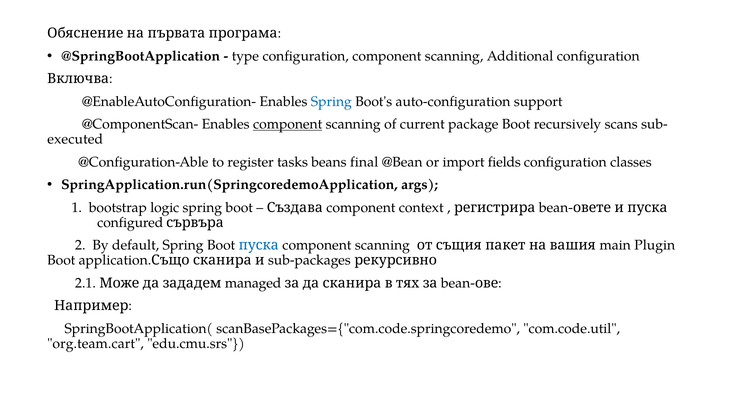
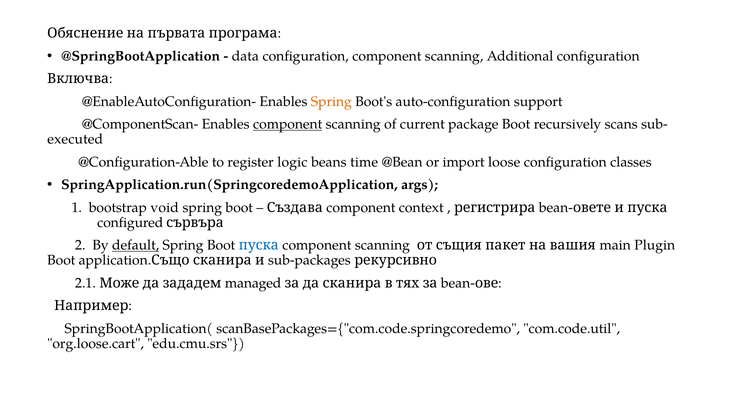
type: type -> data (245, 56)
Spring colour: blue -> orange (331, 102)
tasks: tasks -> logic (292, 162)
final: final -> time (364, 162)
fields: fields -> loose (504, 162)
logic: logic -> void (165, 208)
default underline: none -> present (136, 246)
org.team.cart: org.team.cart -> org.loose.cart (96, 344)
